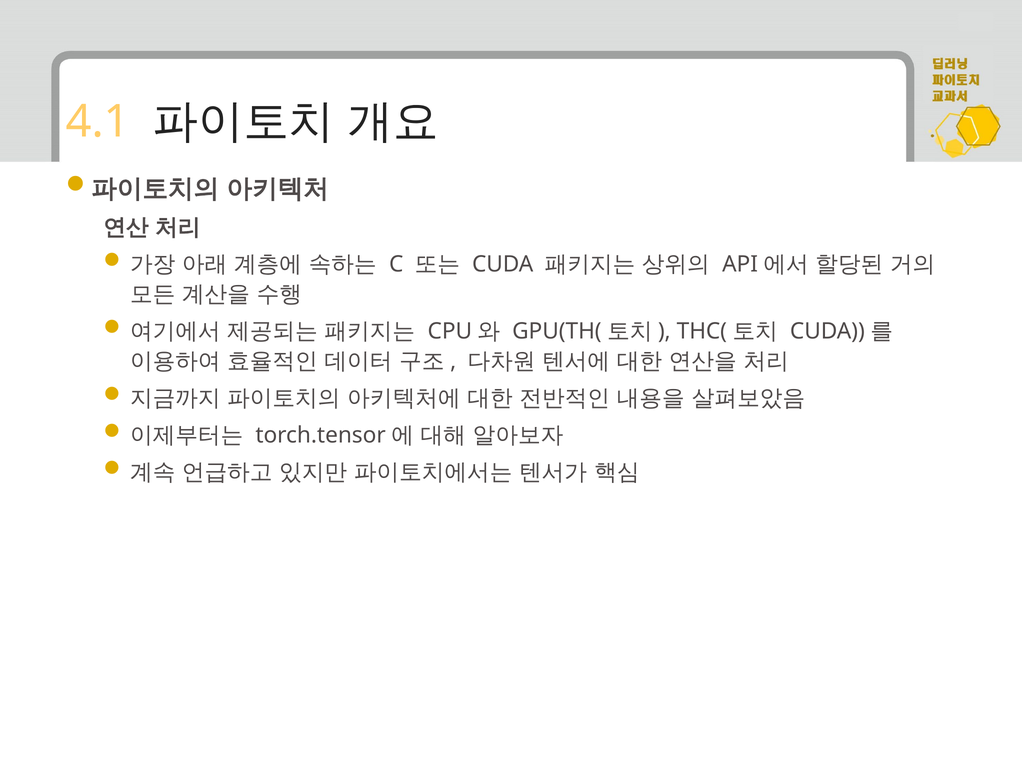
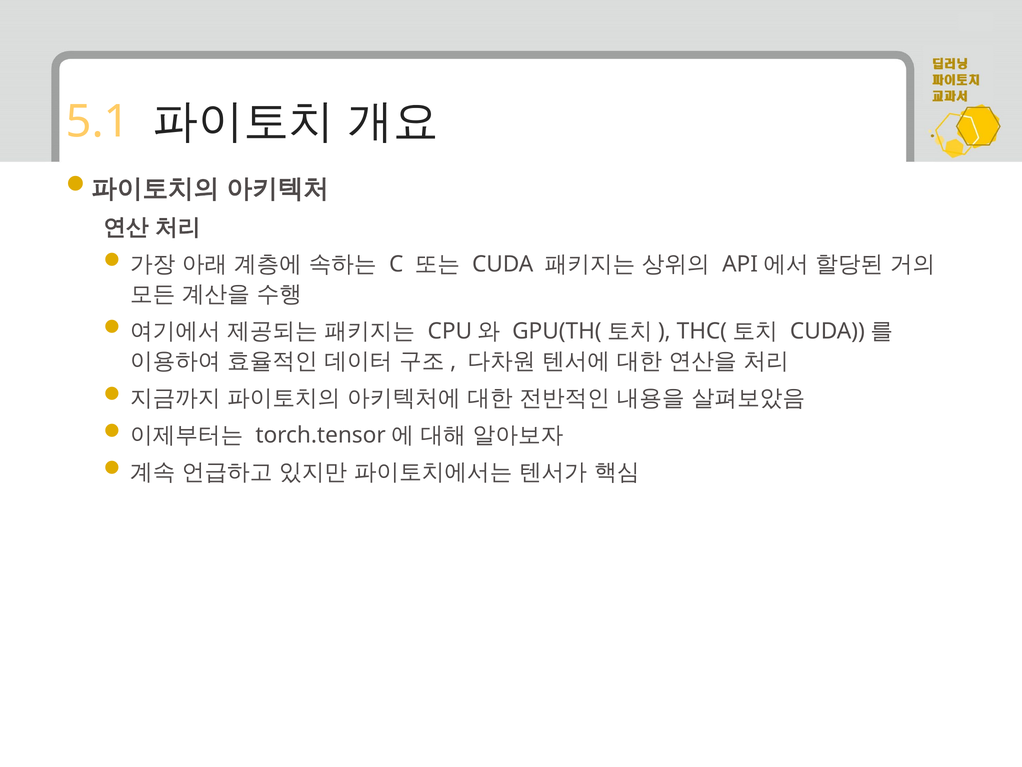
4.1: 4.1 -> 5.1 (98, 122)
